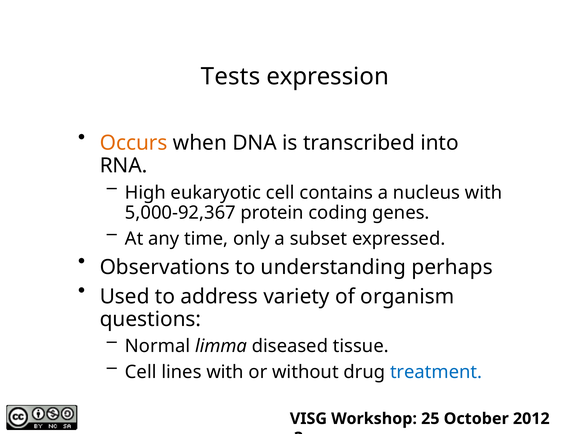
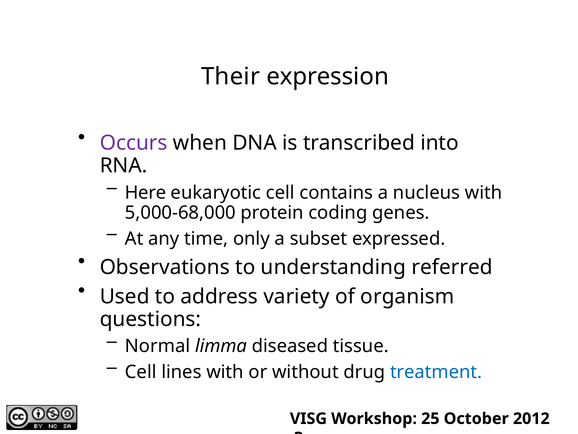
Tests: Tests -> Their (230, 76)
Occurs colour: orange -> purple (134, 143)
High: High -> Here (146, 192)
5,000-92,367: 5,000-92,367 -> 5,000-68,000 (180, 212)
perhaps: perhaps -> referred (452, 267)
